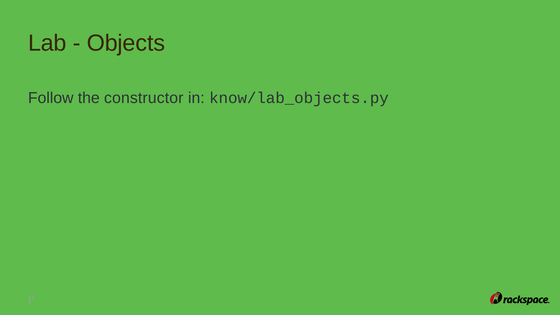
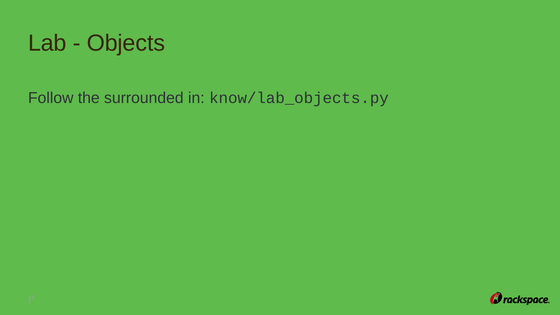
constructor: constructor -> surrounded (144, 98)
